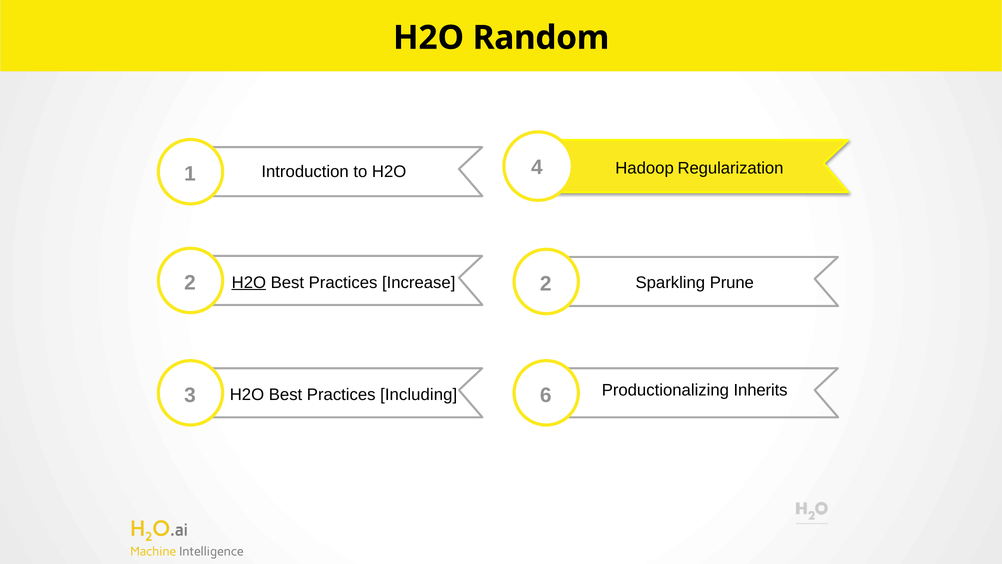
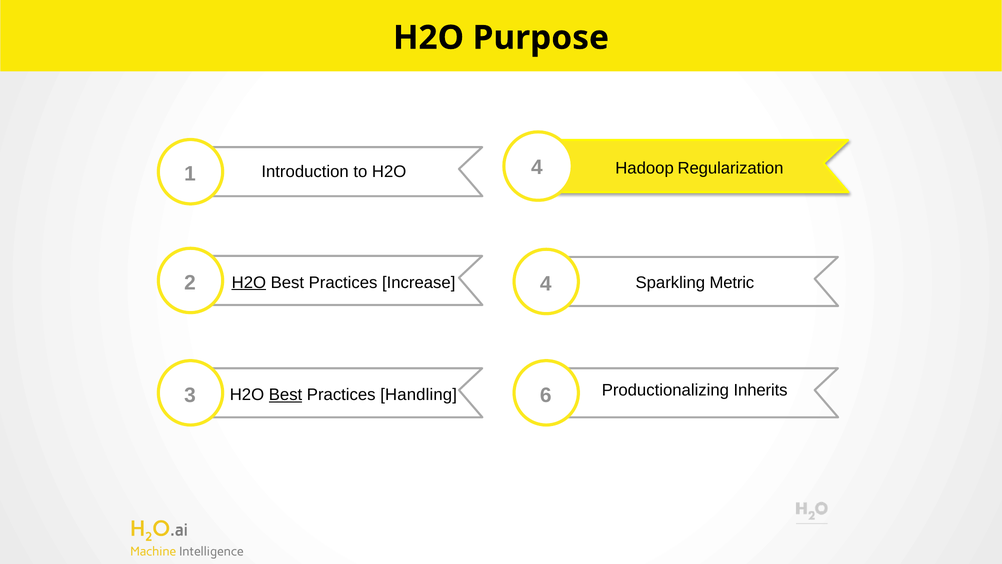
Random: Random -> Purpose (541, 38)
2 2: 2 -> 4 (546, 284)
Prune: Prune -> Metric (732, 282)
Best underline: none -> present (286, 395)
Including: Including -> Handling (419, 395)
